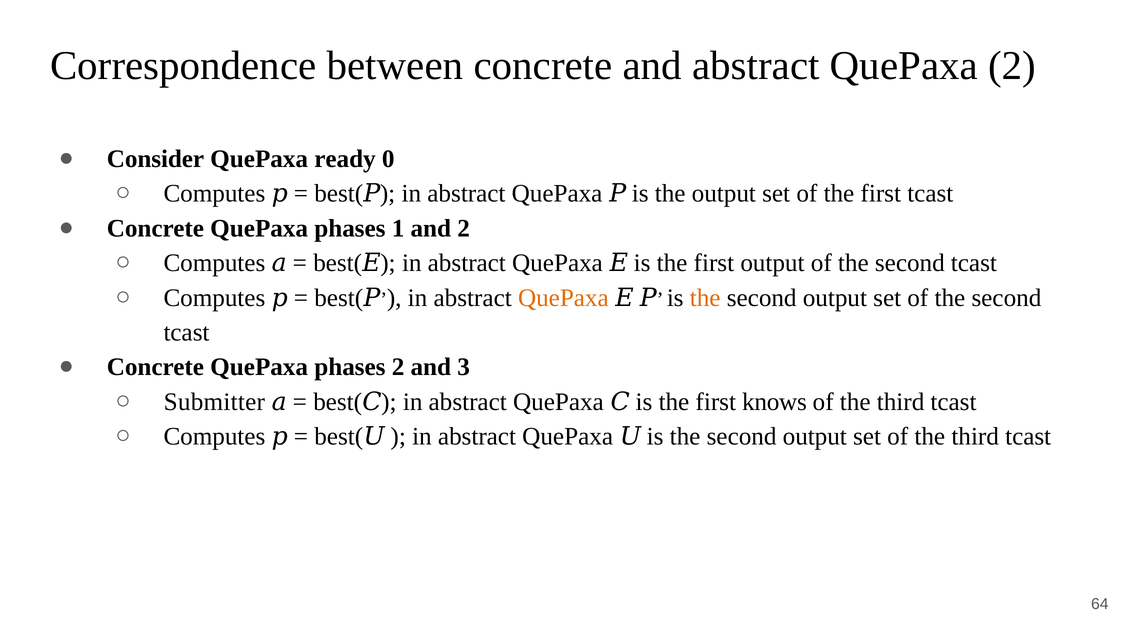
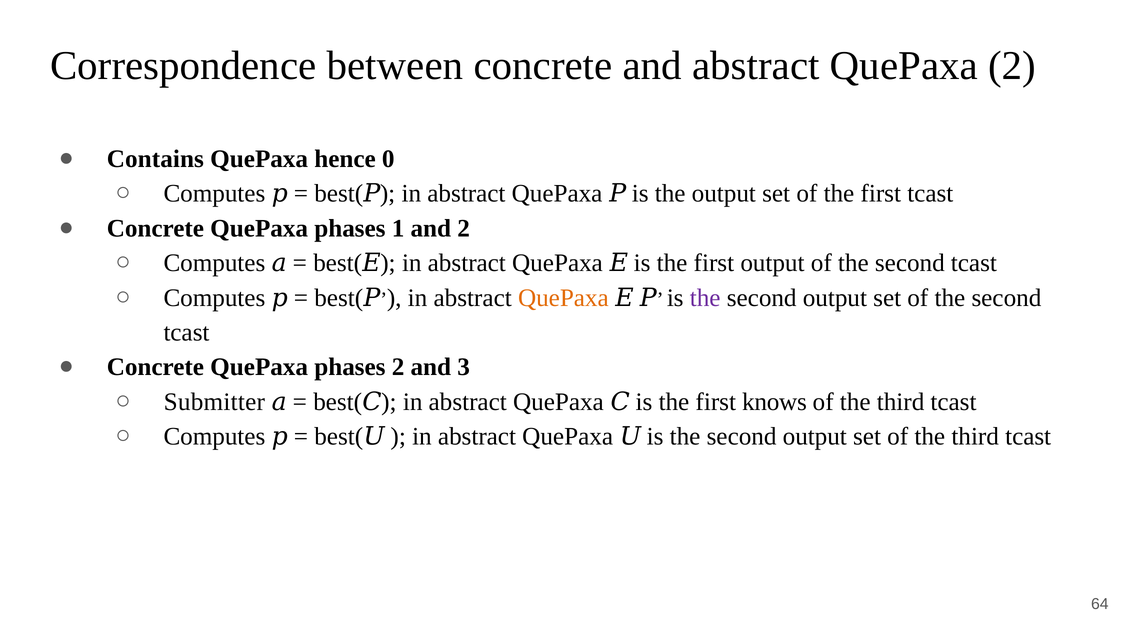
Consider: Consider -> Contains (155, 159)
ready: ready -> hence (345, 159)
the colour: orange -> purple (705, 298)
